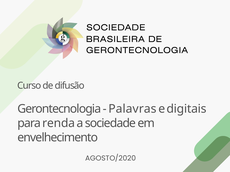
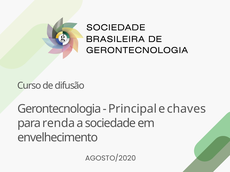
Palavras: Palavras -> Principal (133, 109)
digitais: digitais -> chaves (186, 109)
